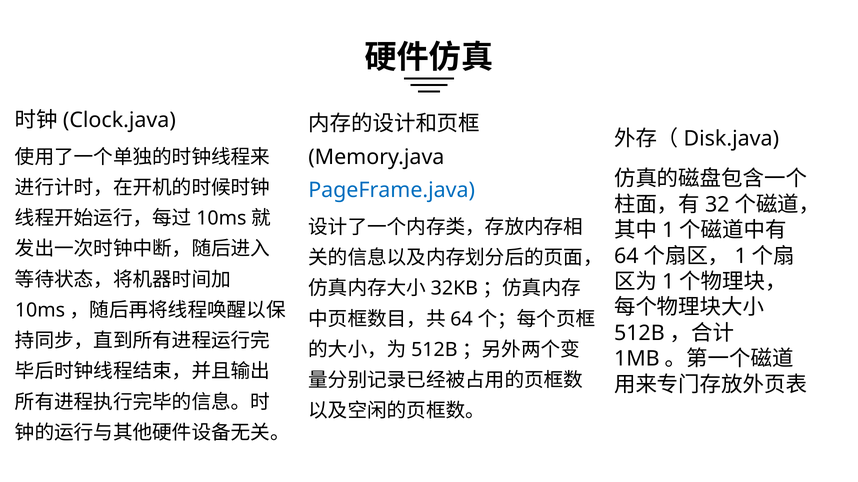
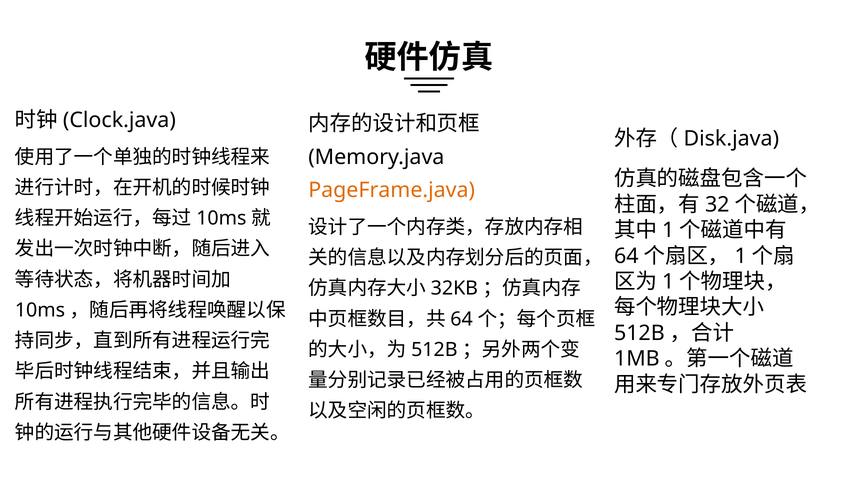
PageFrame.java colour: blue -> orange (392, 191)
